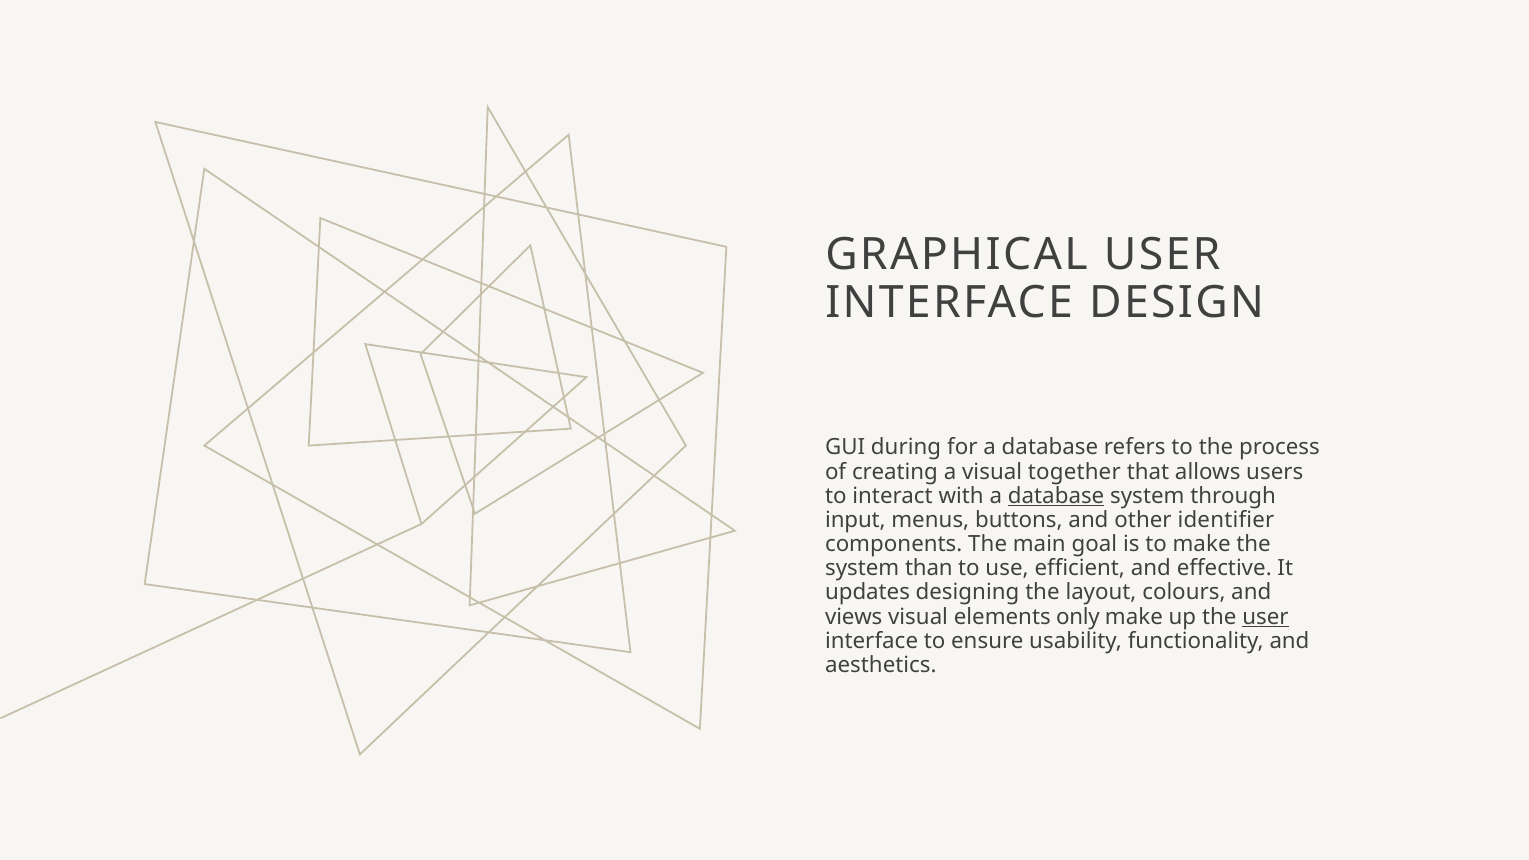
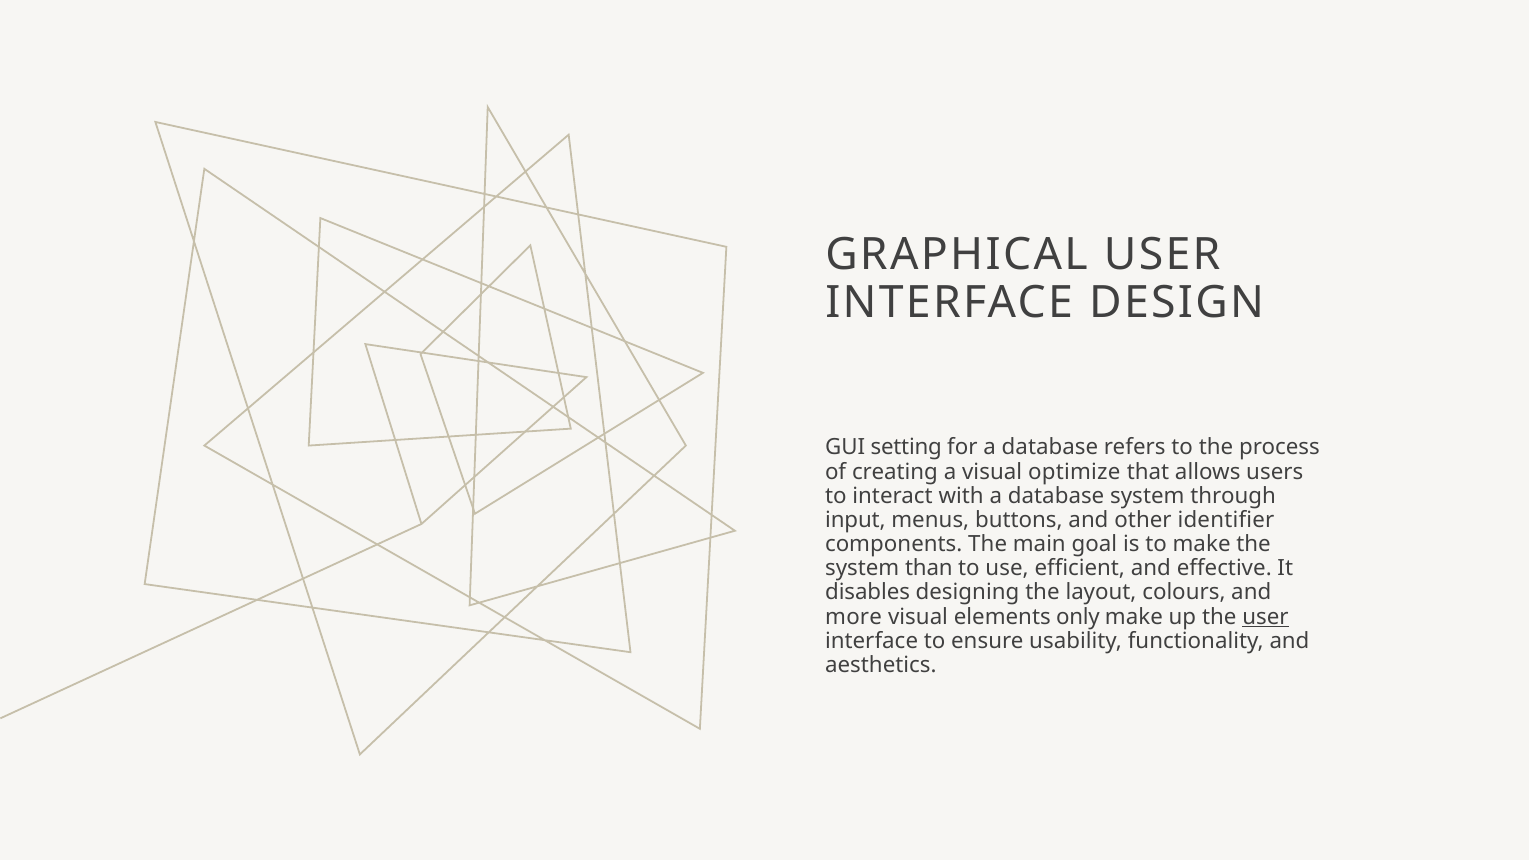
during: during -> setting (906, 448)
together: together -> optimize (1074, 472)
database underline: present -> none (1056, 496)
updates: updates -> disables (868, 593)
views: views -> more (854, 617)
